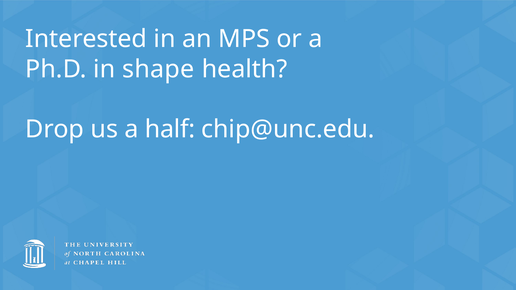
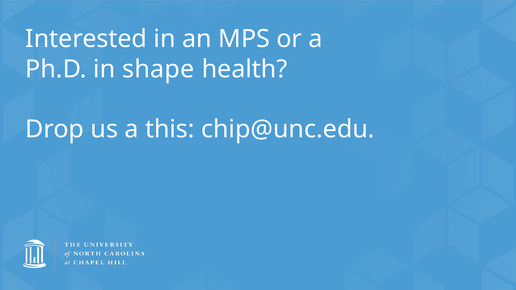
half: half -> this (170, 129)
